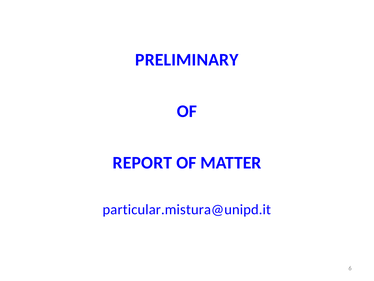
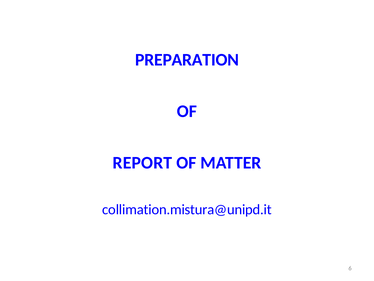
PRELIMINARY: PRELIMINARY -> PREPARATION (187, 60)
particular.mistura@unipd.it: particular.mistura@unipd.it -> collimation.mistura@unipd.it (187, 209)
